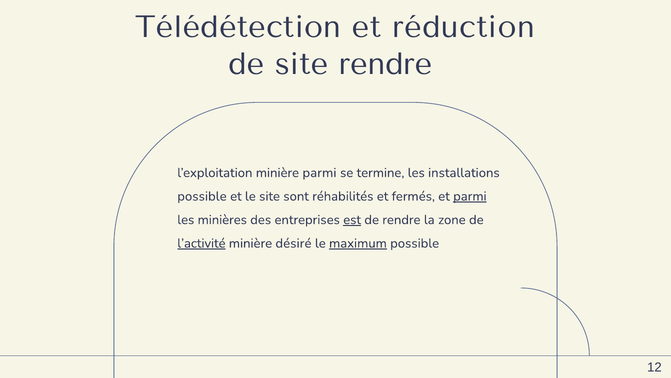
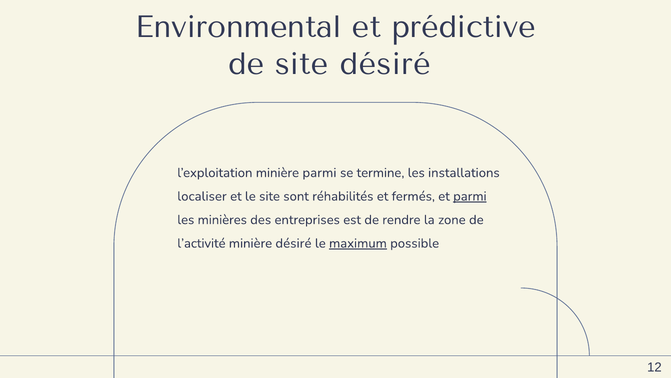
Télédétection: Télédétection -> Environmental (238, 27)
réduction: réduction -> prédictive (464, 27)
site rendre: rendre -> désiré (385, 64)
possible: possible -> localiser (202, 196)
est underline: present -> none (352, 219)
l’activité underline: present -> none (201, 243)
